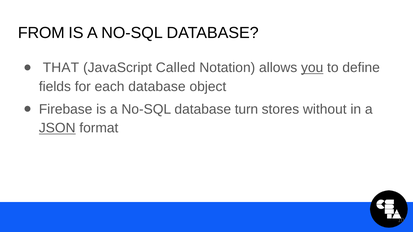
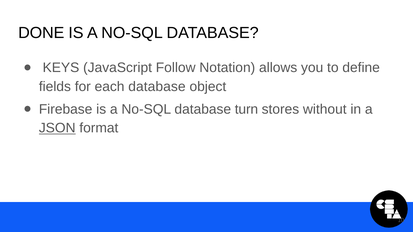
FROM: FROM -> DONE (41, 33)
THAT: THAT -> KEYS (61, 68)
Called: Called -> Follow (176, 68)
you underline: present -> none (312, 68)
